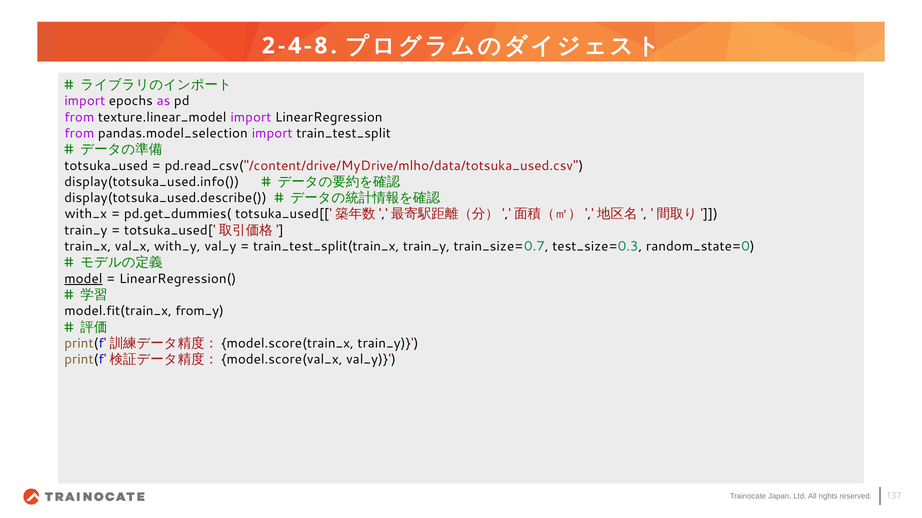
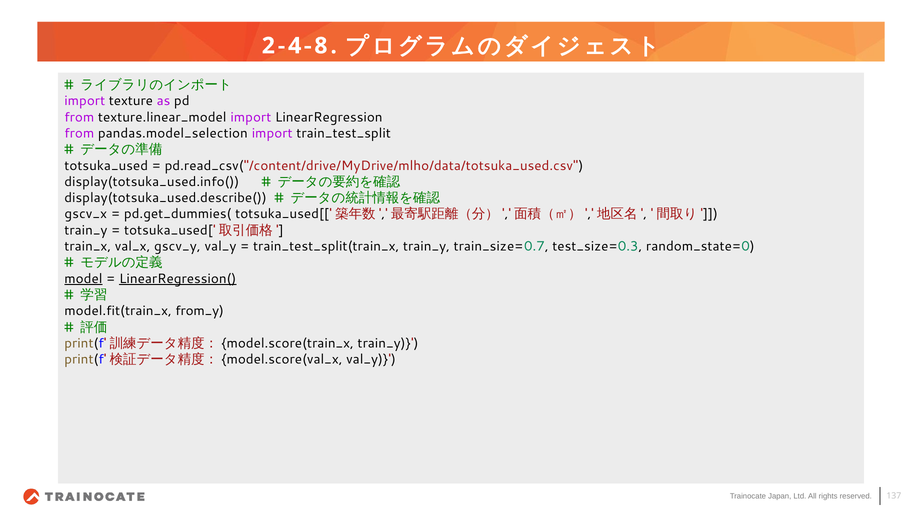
epochs: epochs -> texture (131, 101)
with_x: with_x -> gscv_x (86, 214)
with_y: with_y -> gscv_y (177, 247)
LinearRegression( underline: none -> present (178, 279)
